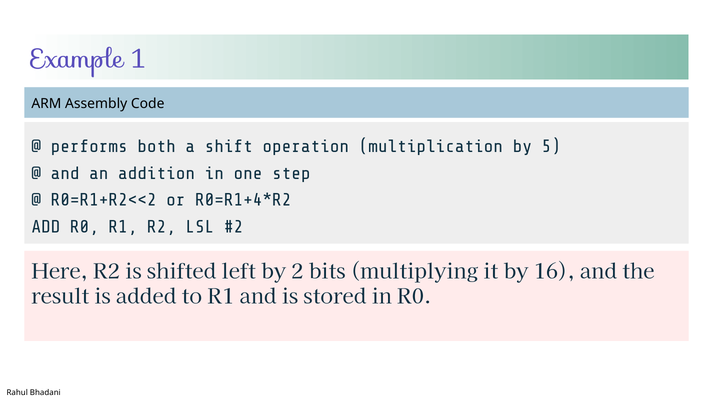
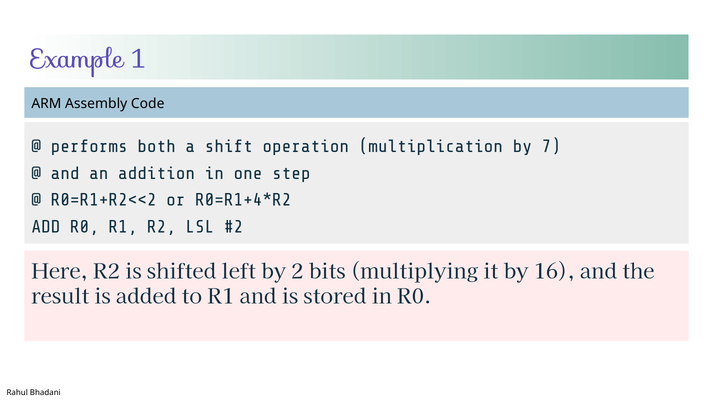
5: 5 -> 7 (551, 147)
